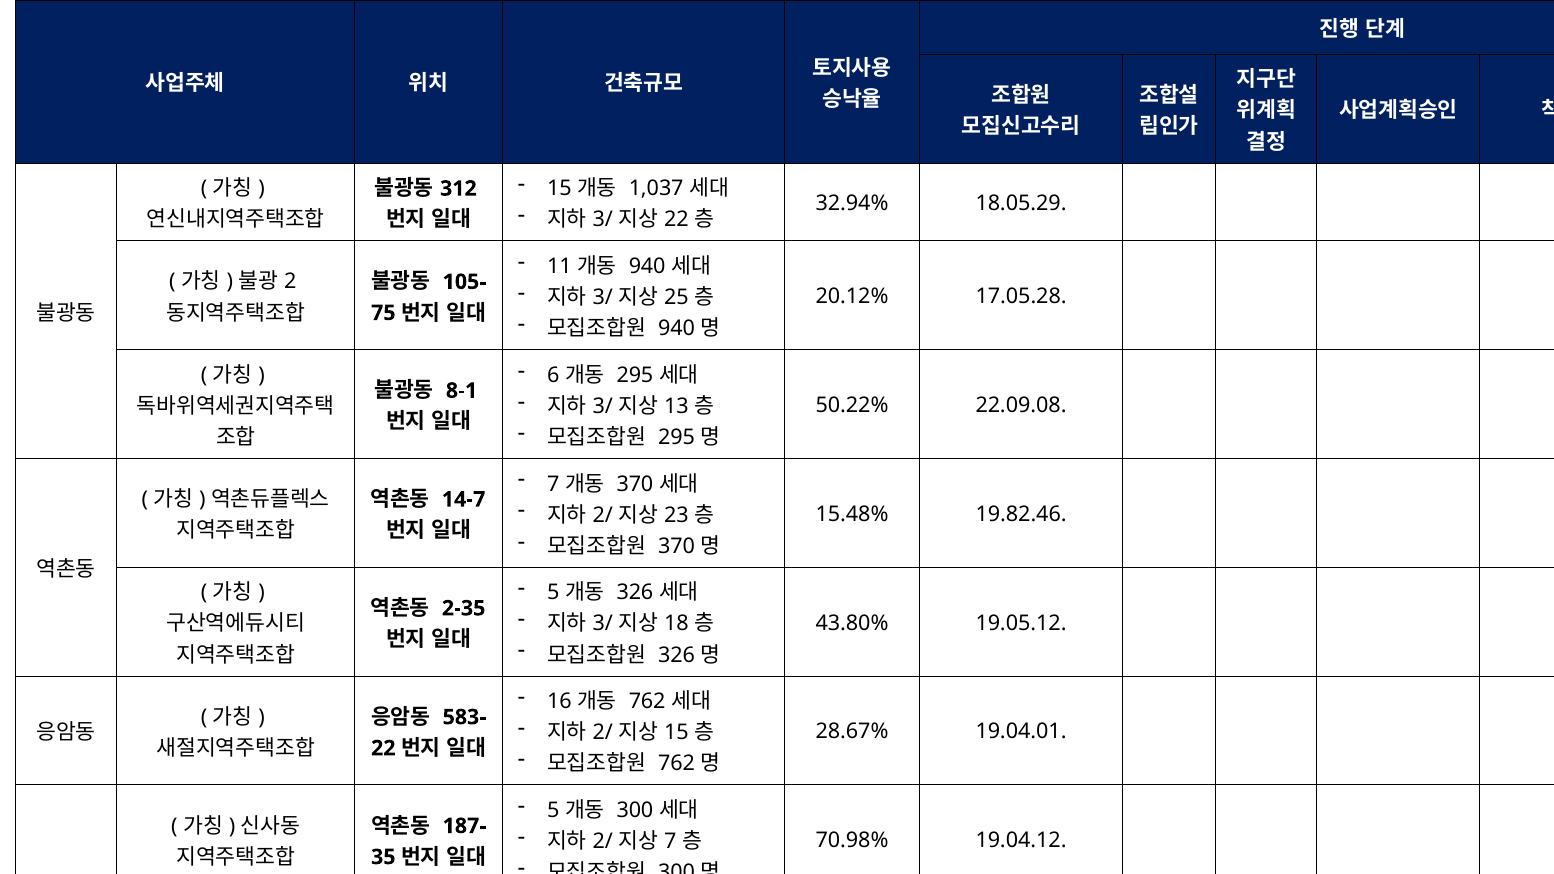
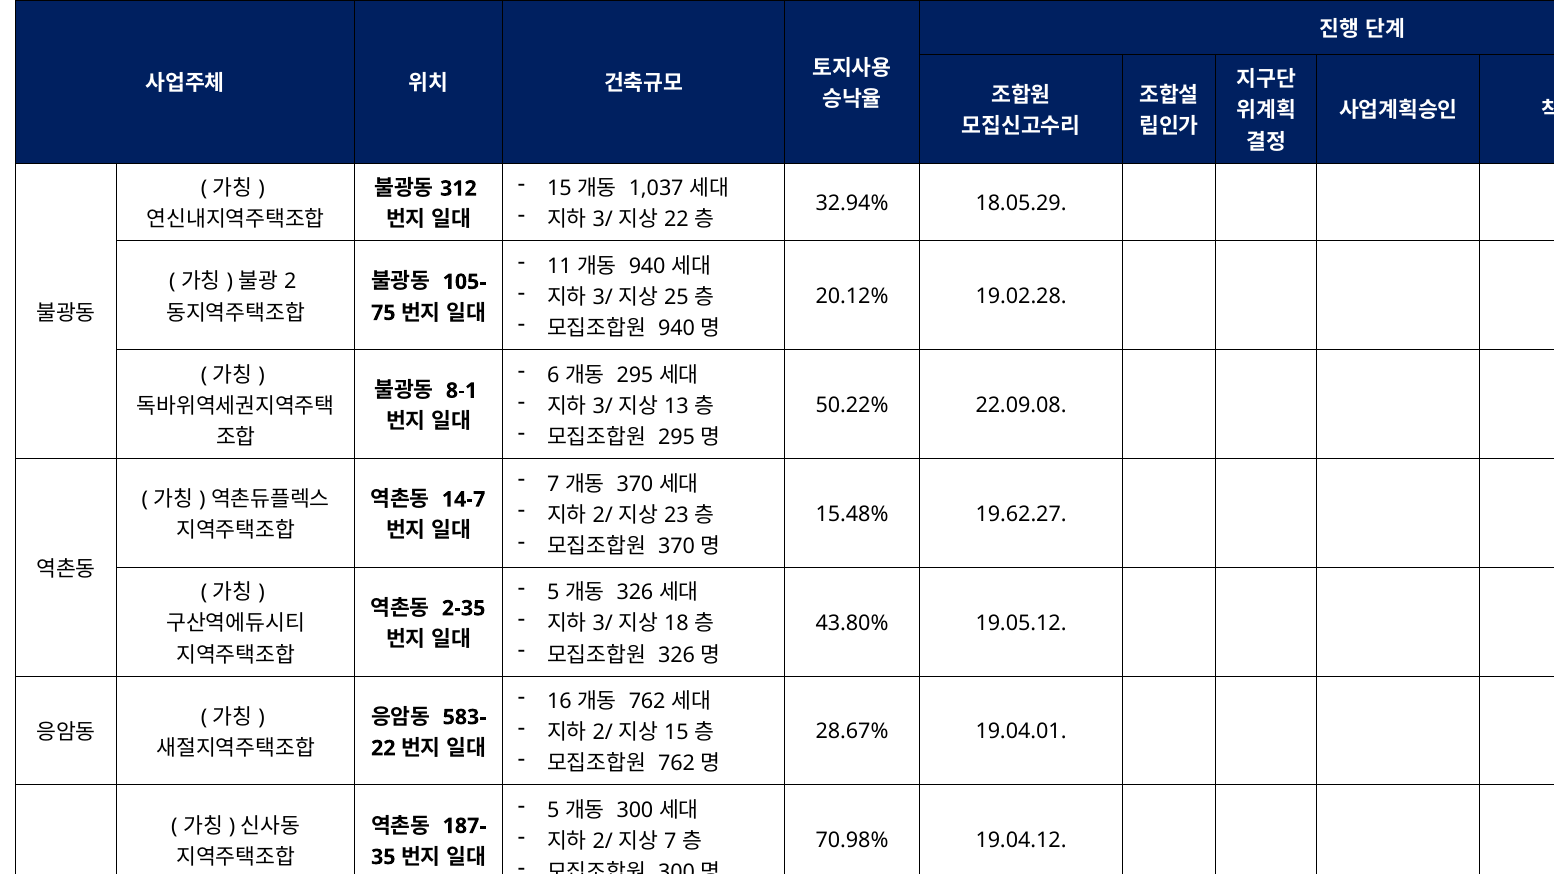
17.05.28: 17.05.28 -> 19.02.28 (1021, 297)
19.82.46: 19.82.46 -> 19.62.27 (1021, 514)
